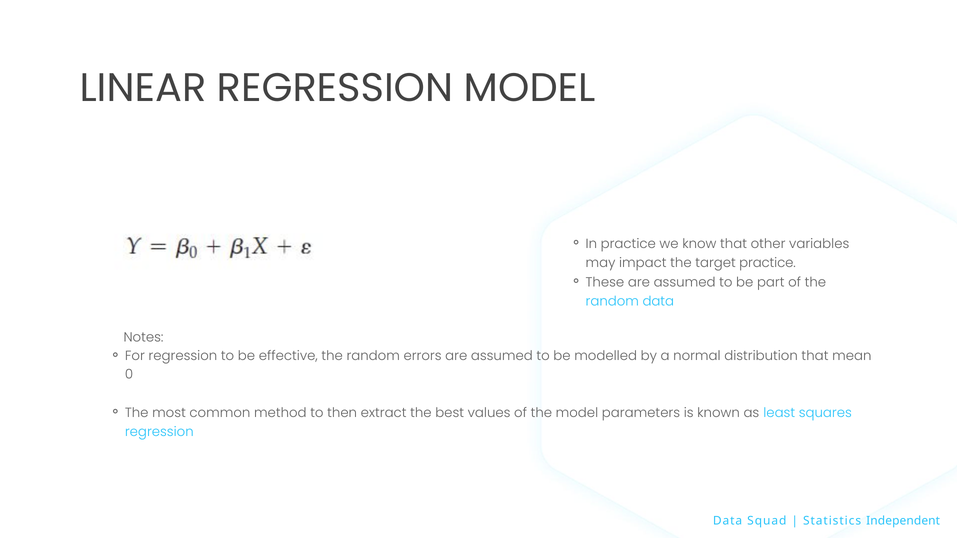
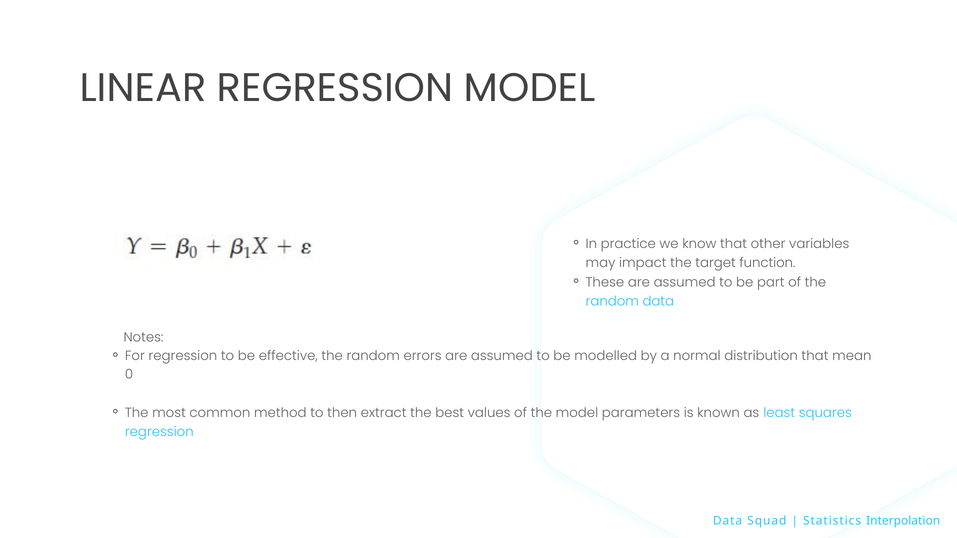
target practice: practice -> function (767, 263)
Independent: Independent -> Interpolation (903, 521)
